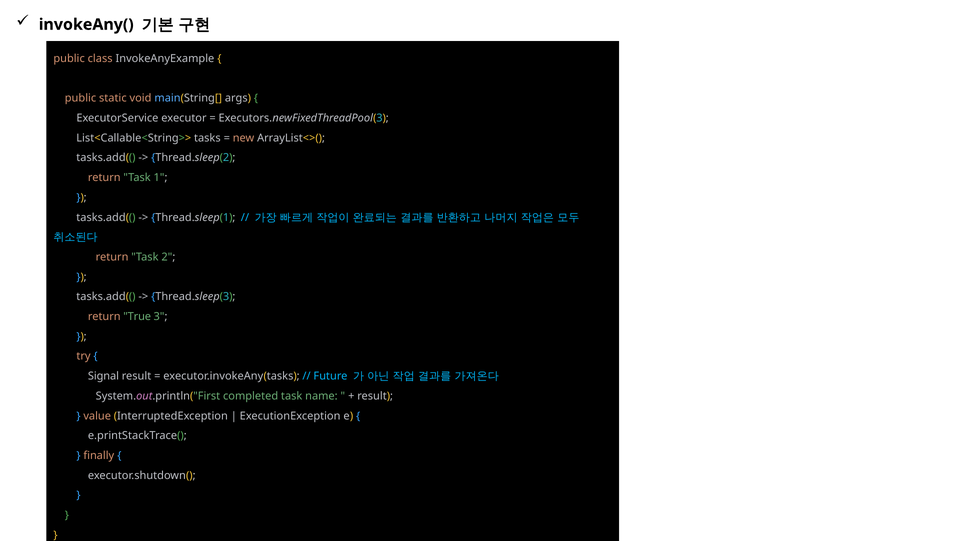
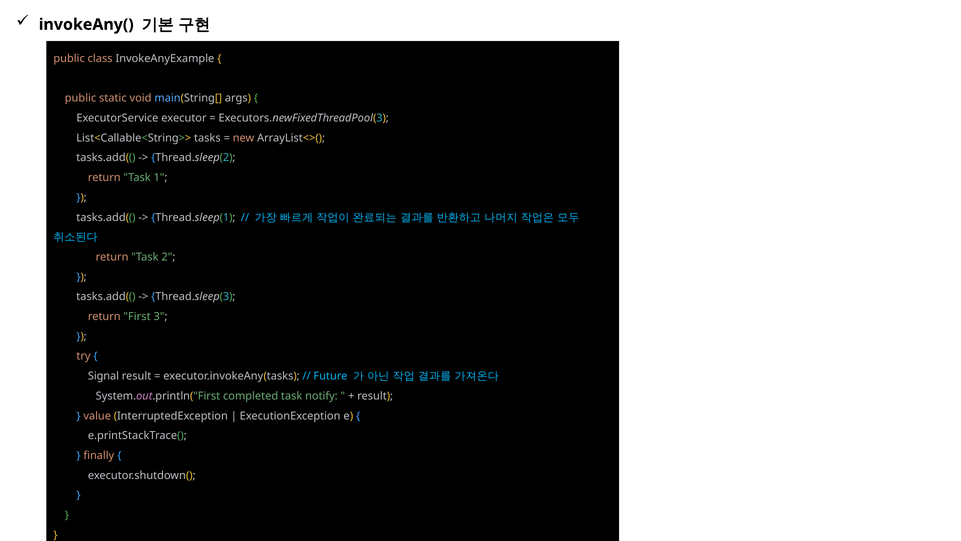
True: True -> First (137, 316)
name: name -> notify (321, 396)
